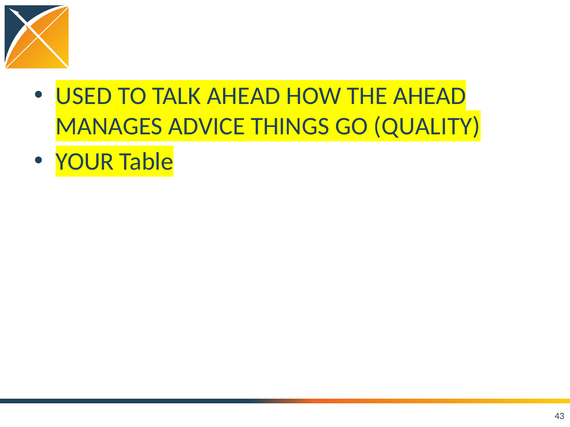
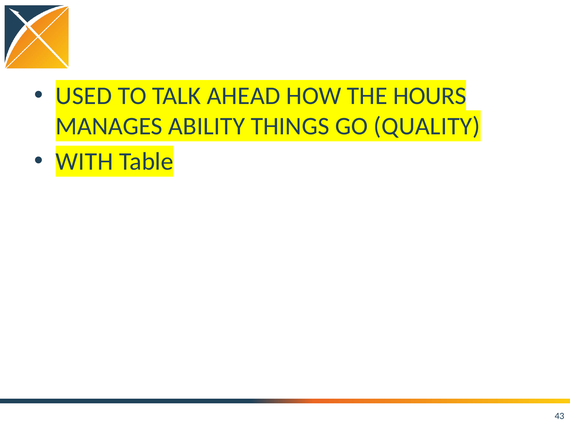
THE AHEAD: AHEAD -> HOURS (430, 96)
ADVICE: ADVICE -> ABILITY (207, 126)
YOUR: YOUR -> WITH (84, 162)
